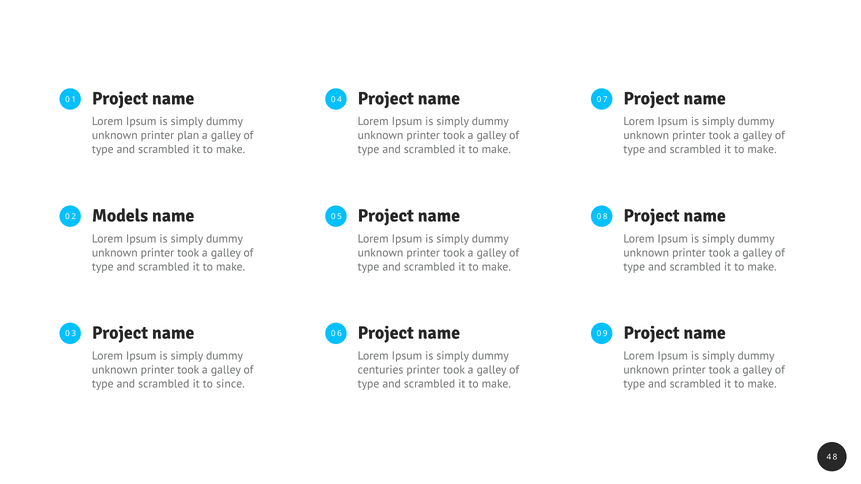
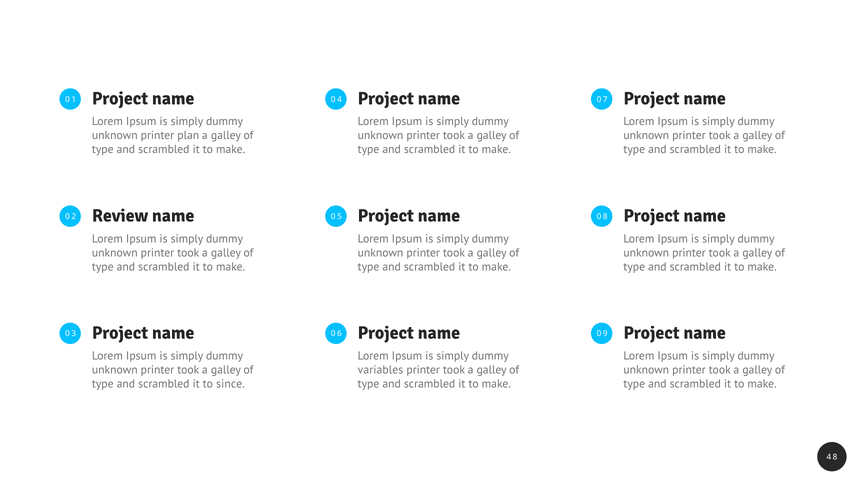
Models: Models -> Review (120, 216)
centuries: centuries -> variables (380, 370)
